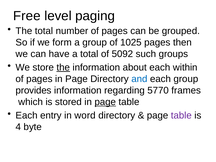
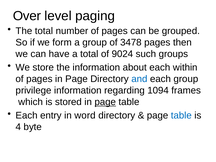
Free: Free -> Over (27, 16)
1025: 1025 -> 3478 (131, 42)
5092: 5092 -> 9024 (122, 54)
the underline: present -> none (63, 67)
provides: provides -> privilege (34, 90)
5770: 5770 -> 1094 (158, 90)
table colour: purple -> blue (181, 115)
